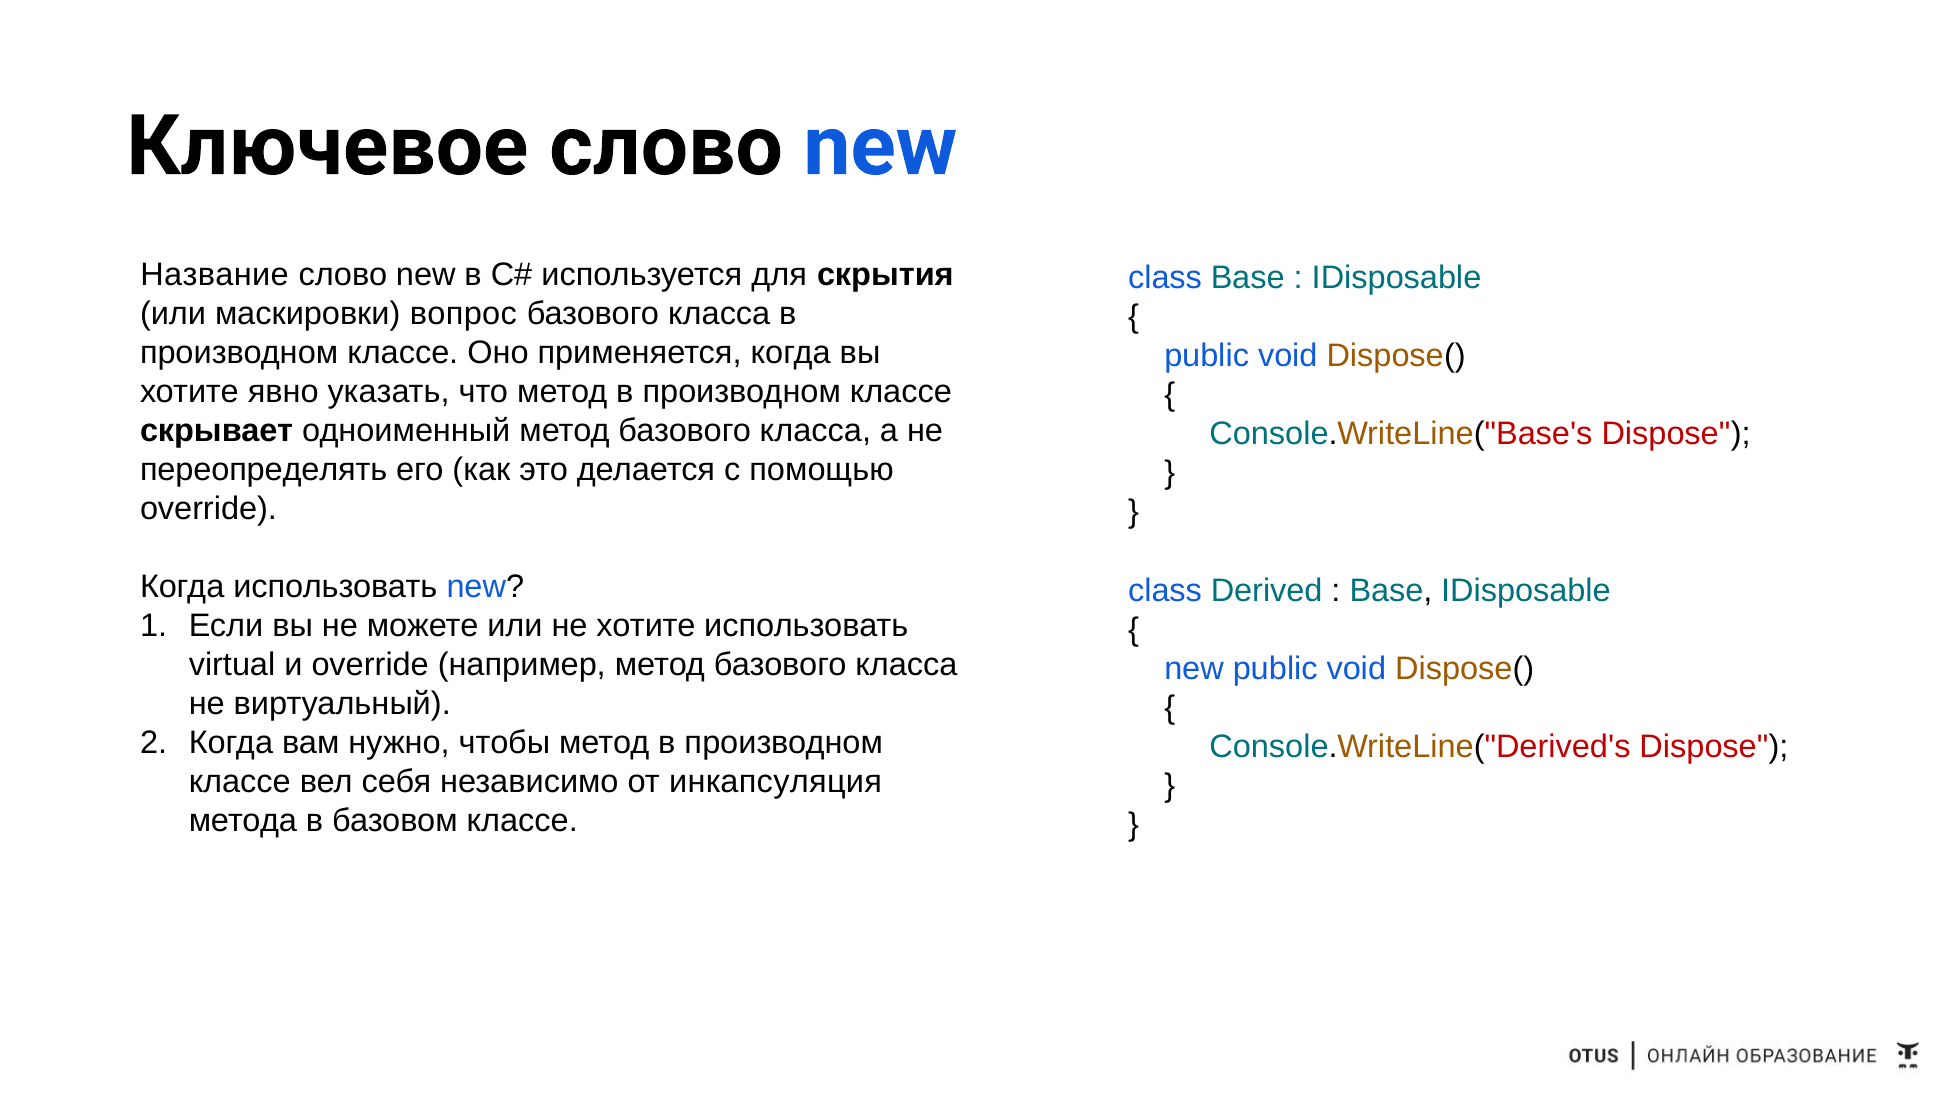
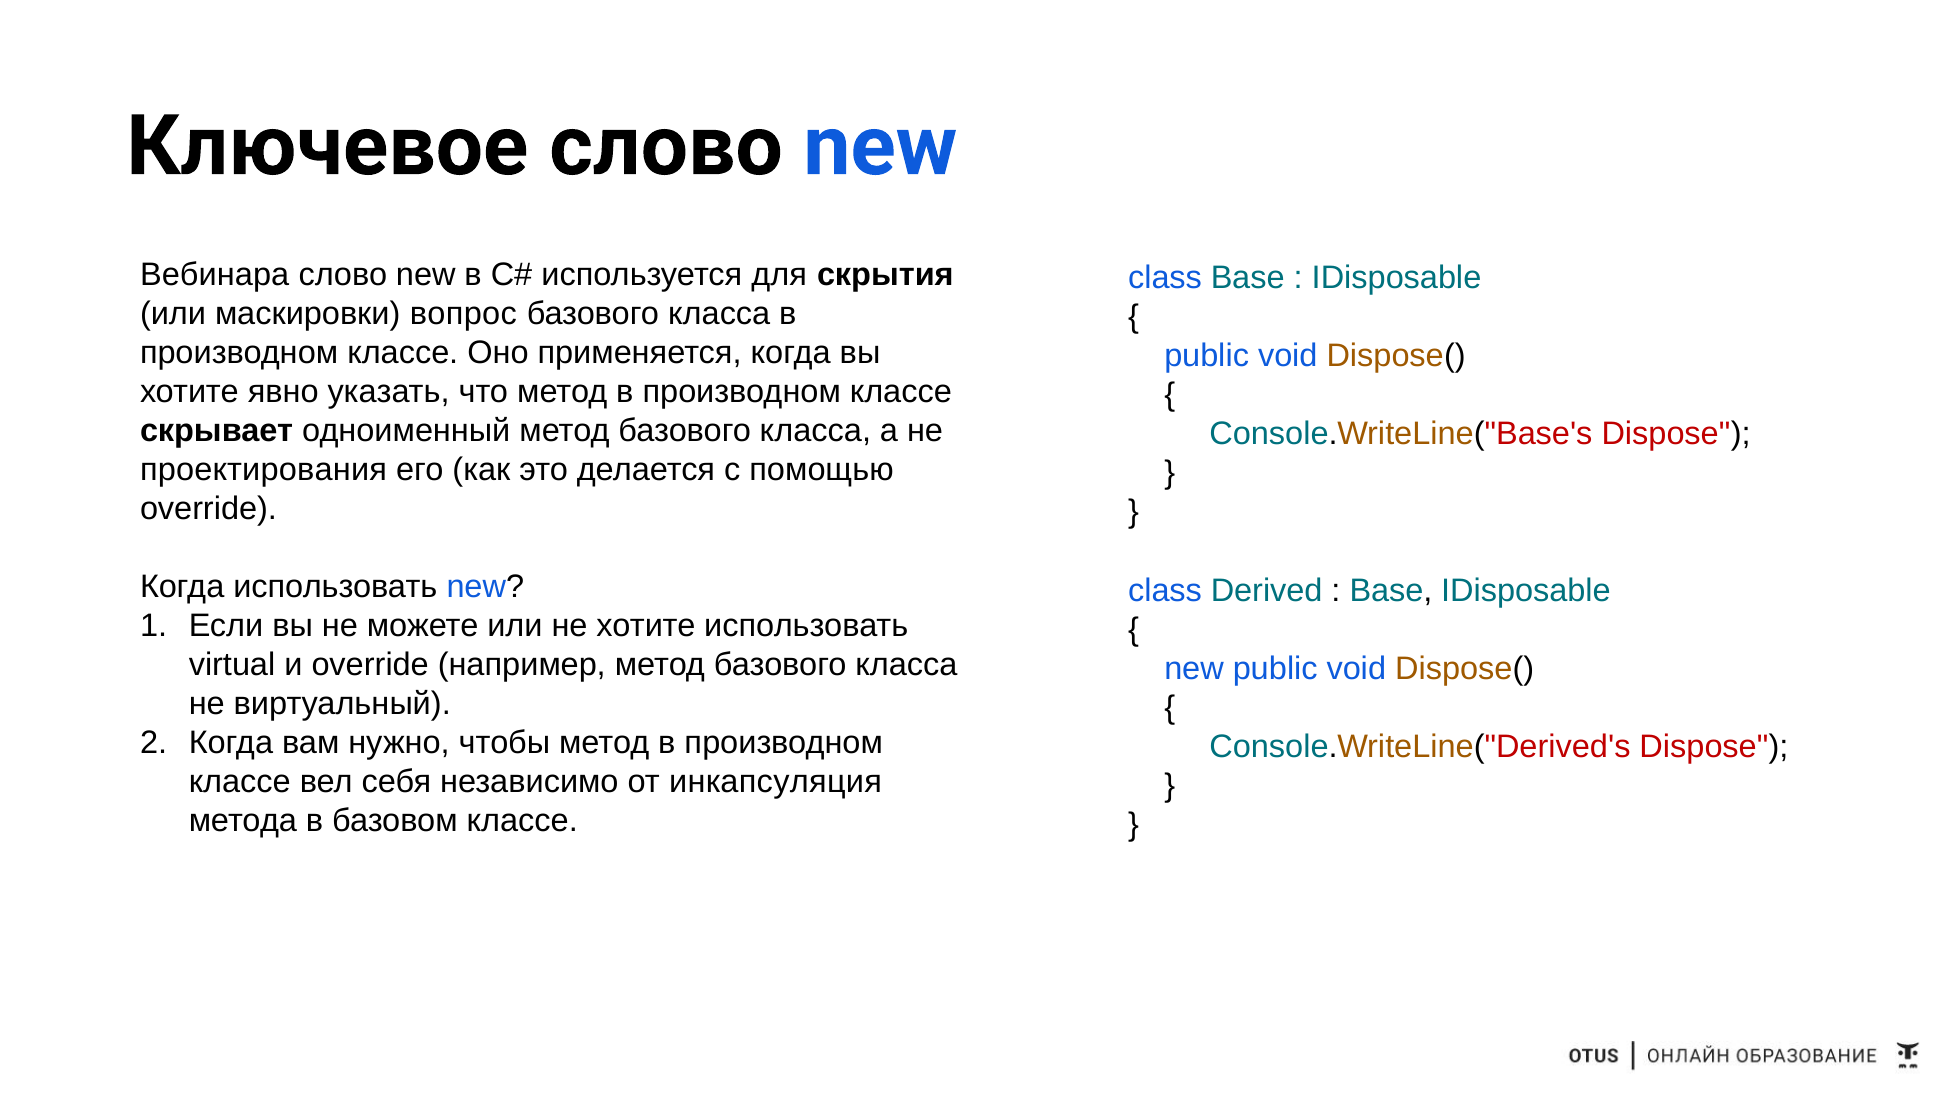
Название: Название -> Вебинара (215, 275)
переопределять: переопределять -> проектирования (264, 470)
